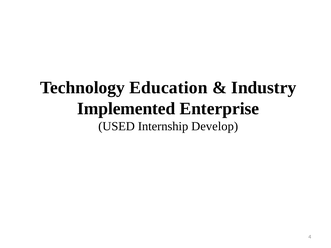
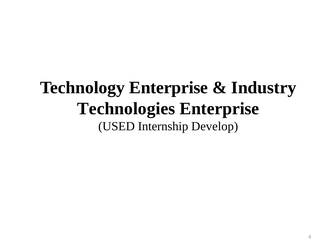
Technology Education: Education -> Enterprise (169, 88)
Implemented: Implemented -> Technologies (126, 109)
